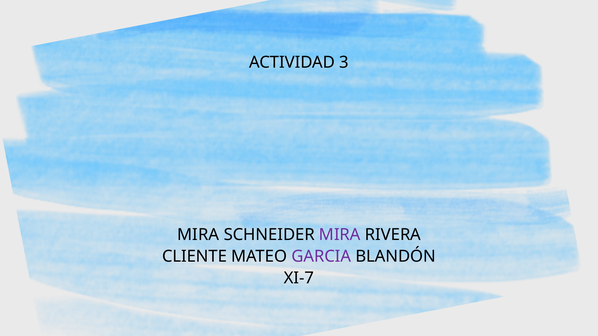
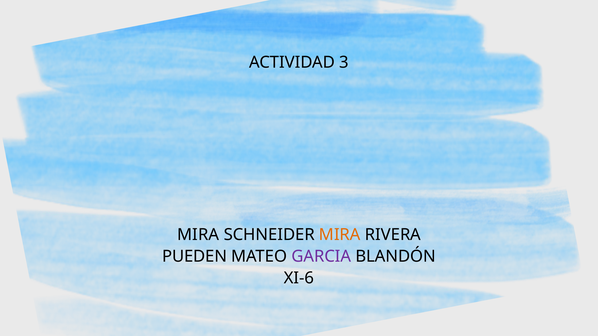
MIRA colour: purple -> orange (340, 235)
CLIENTE: CLIENTE -> PUEDEN (195, 257)
XI-7: XI-7 -> XI-6 (299, 278)
